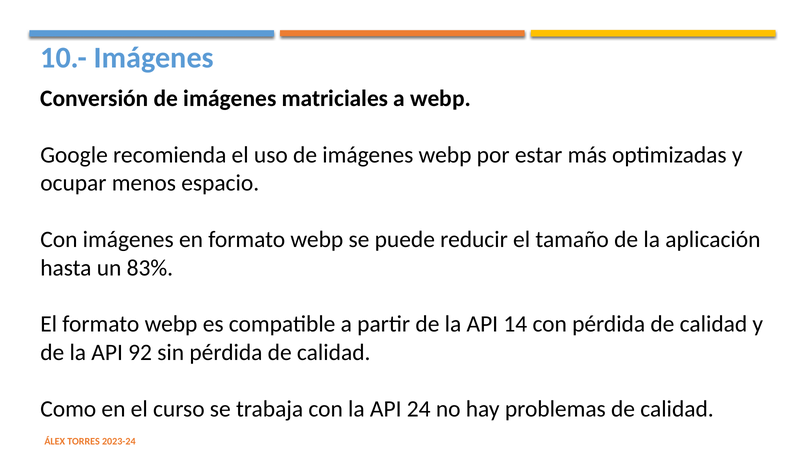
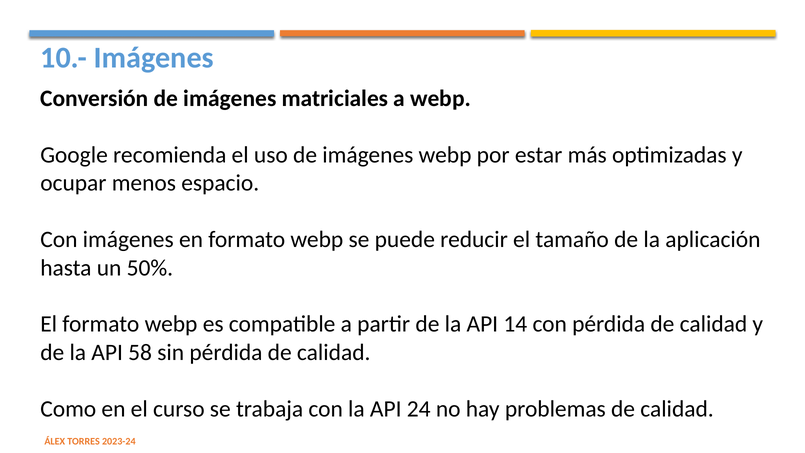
83%: 83% -> 50% (150, 268)
92: 92 -> 58 (140, 352)
